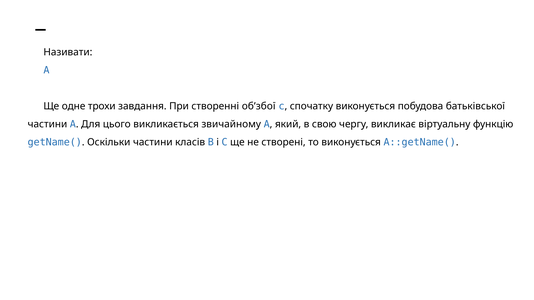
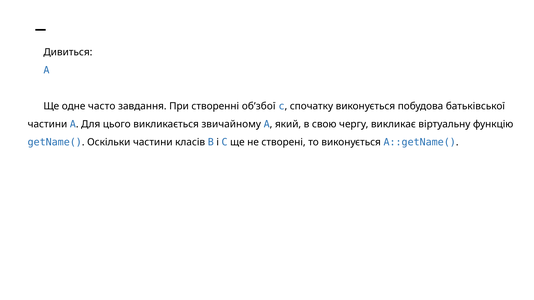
Називати: Називати -> Дивиться (68, 52)
трохи: трохи -> часто (102, 106)
